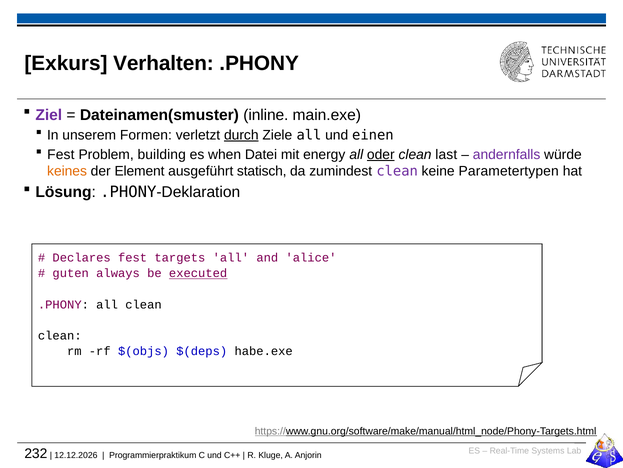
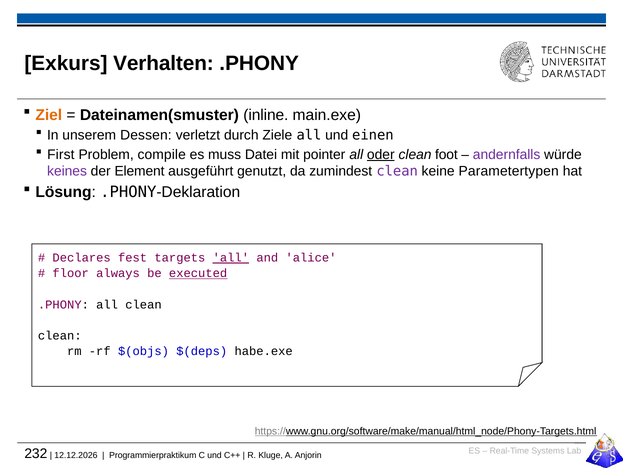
Ziel colour: purple -> orange (49, 115)
Formen: Formen -> Dessen (146, 135)
durch underline: present -> none (241, 135)
Fest: Fest -> First (61, 154)
building: building -> compile (162, 154)
when: when -> muss (225, 154)
energy: energy -> pointer (324, 154)
last: last -> foot (446, 154)
keines colour: orange -> purple (67, 171)
statisch: statisch -> genutzt (262, 171)
all underline: none -> present (231, 257)
guten: guten -> floor (71, 273)
